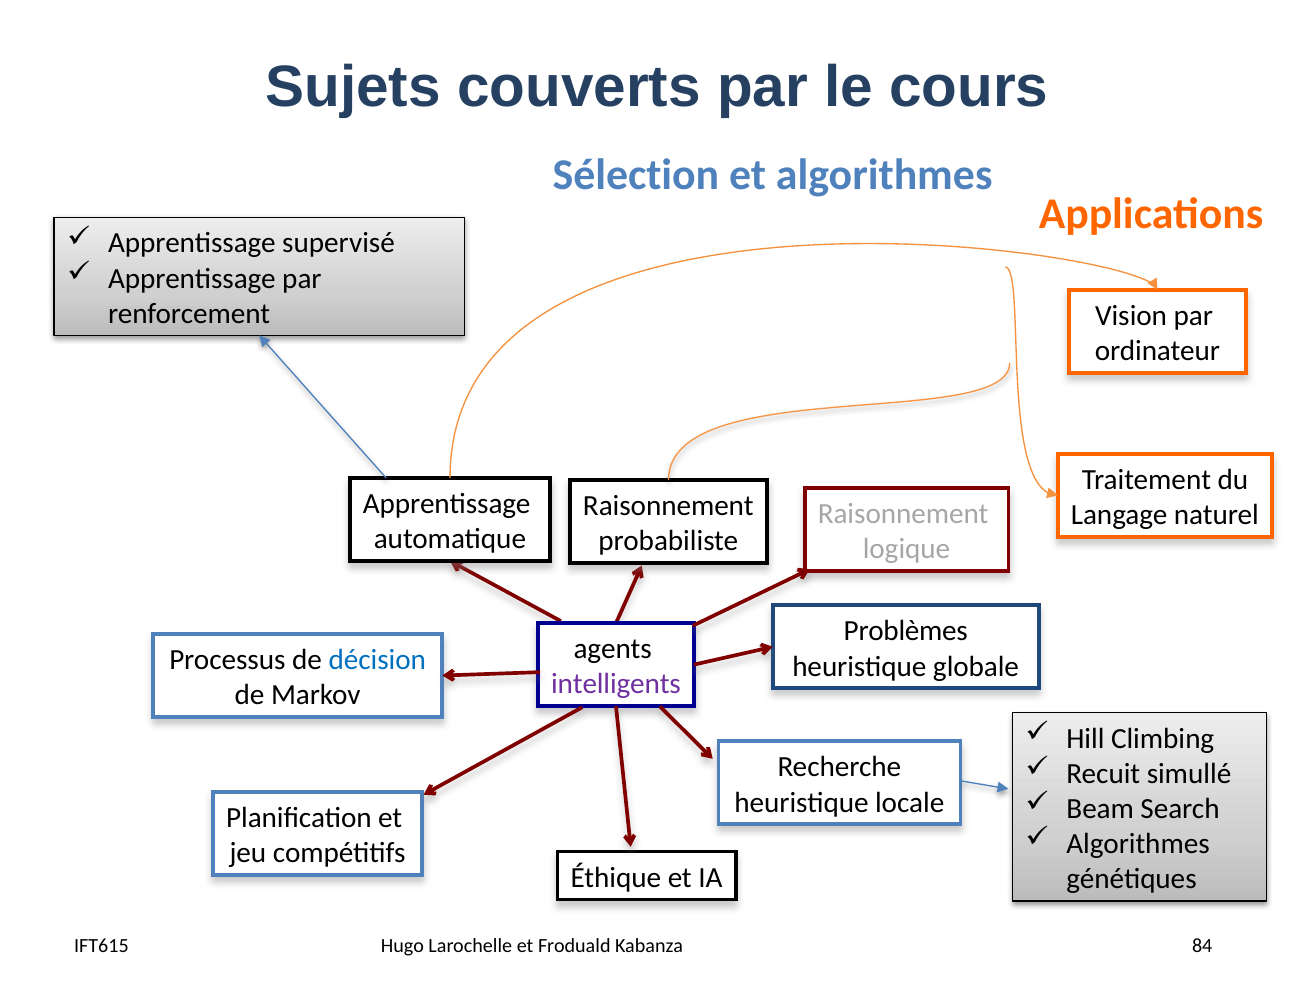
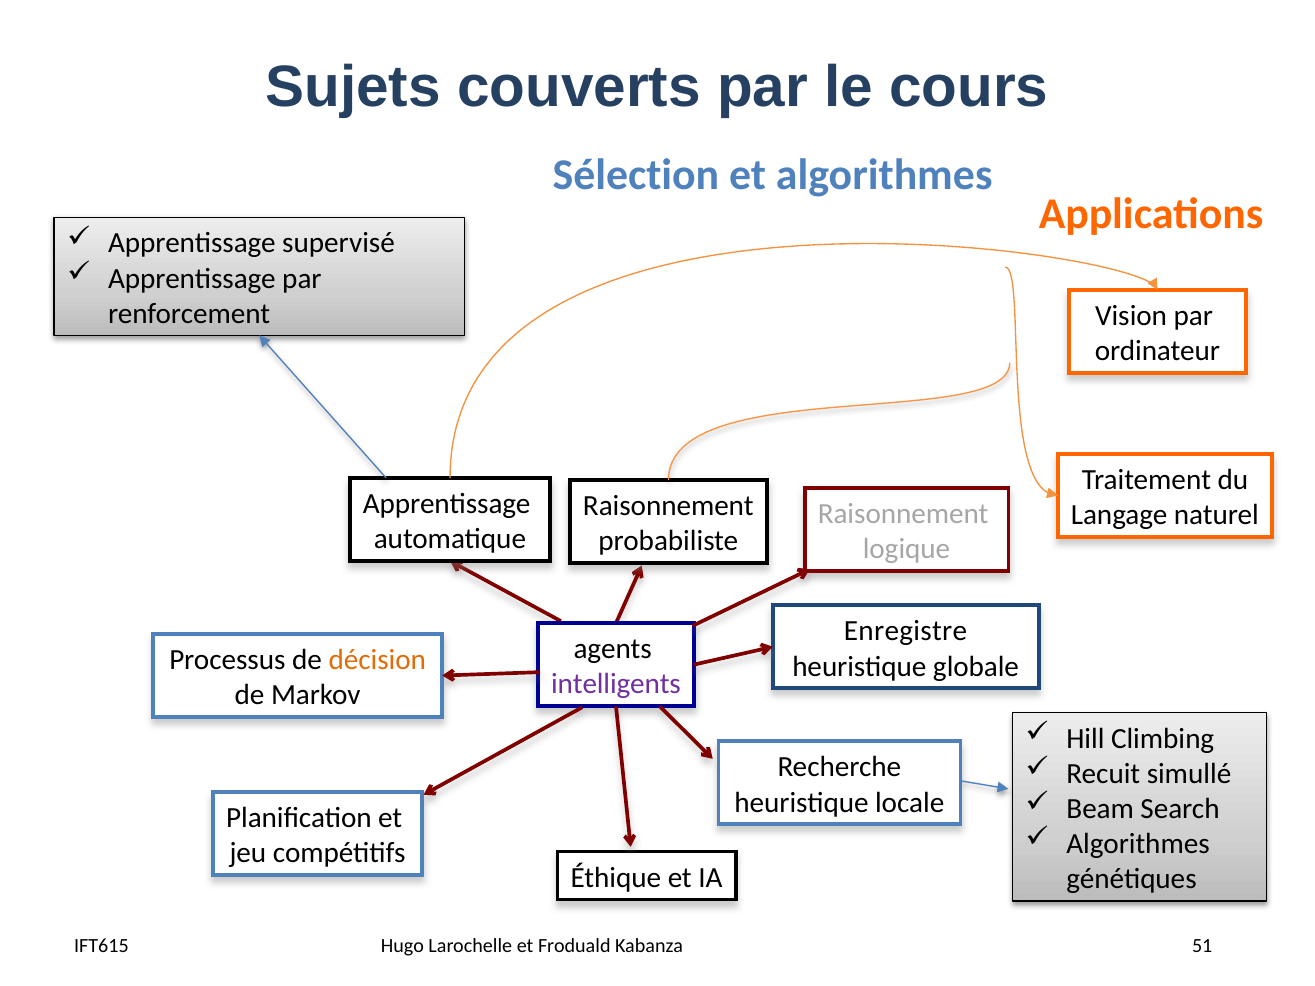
Problèmes: Problèmes -> Enregistre (905, 632)
décision colour: blue -> orange (377, 660)
84: 84 -> 51 (1202, 946)
